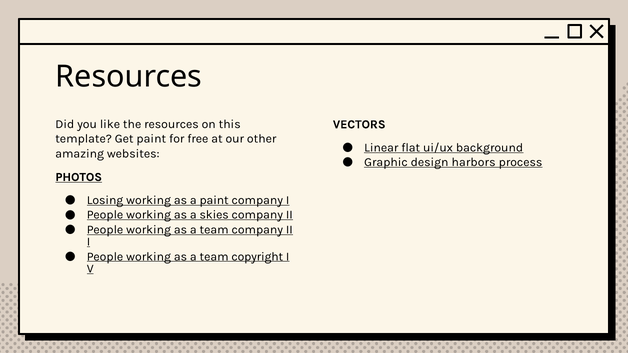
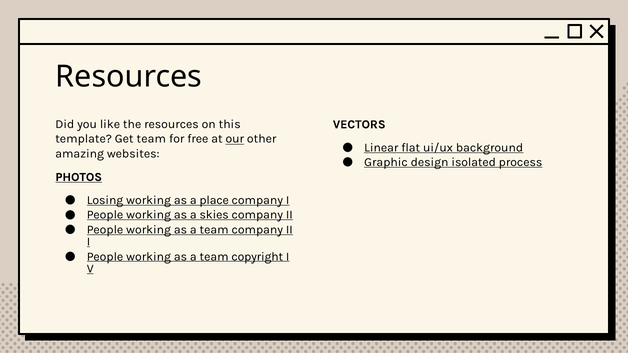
Get paint: paint -> team (151, 139)
our underline: none -> present (235, 139)
harbors: harbors -> isolated (474, 162)
a paint: paint -> place (214, 200)
